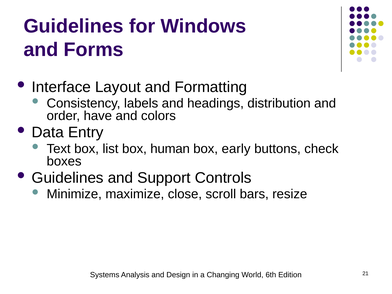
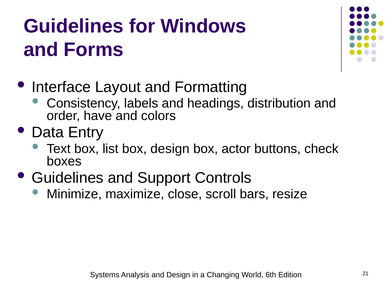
box human: human -> design (170, 149)
early: early -> actor (236, 149)
